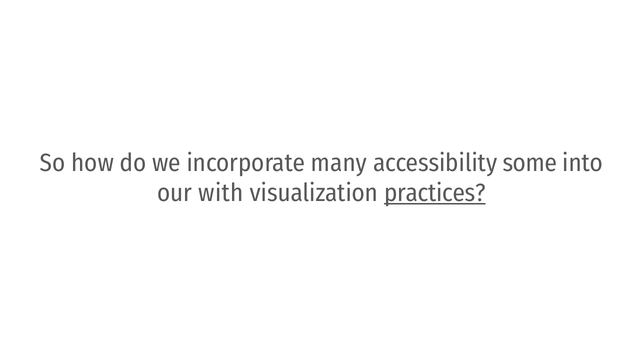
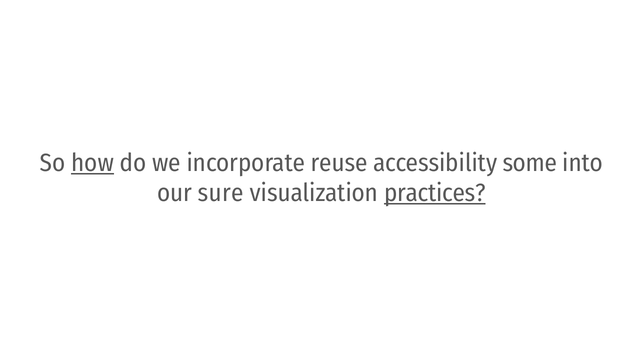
how underline: none -> present (93, 163)
many: many -> reuse (339, 163)
with: with -> sure (221, 193)
